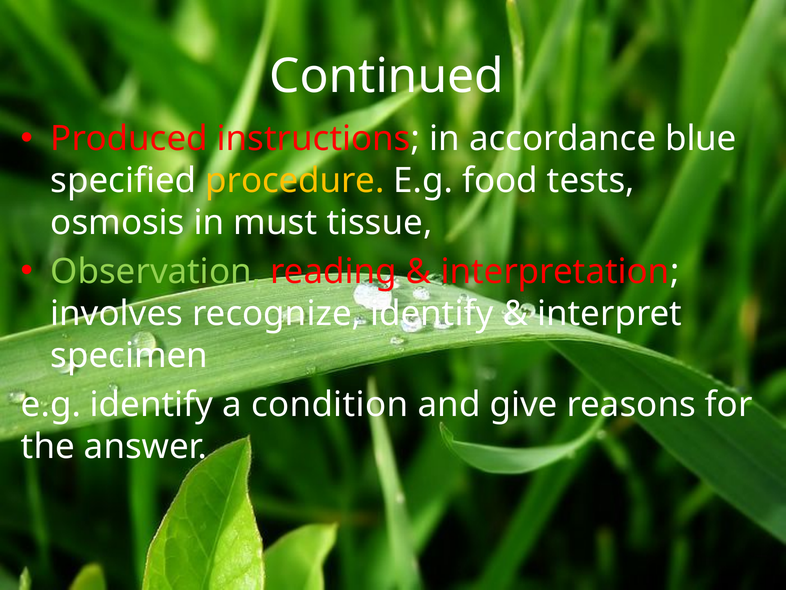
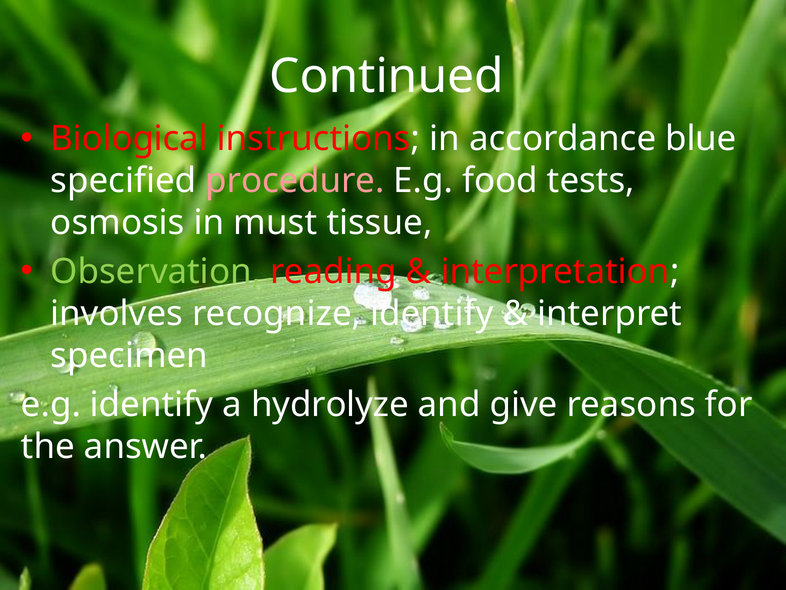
Produced: Produced -> Biological (129, 139)
procedure colour: yellow -> pink (295, 181)
condition: condition -> hydrolyze (330, 404)
